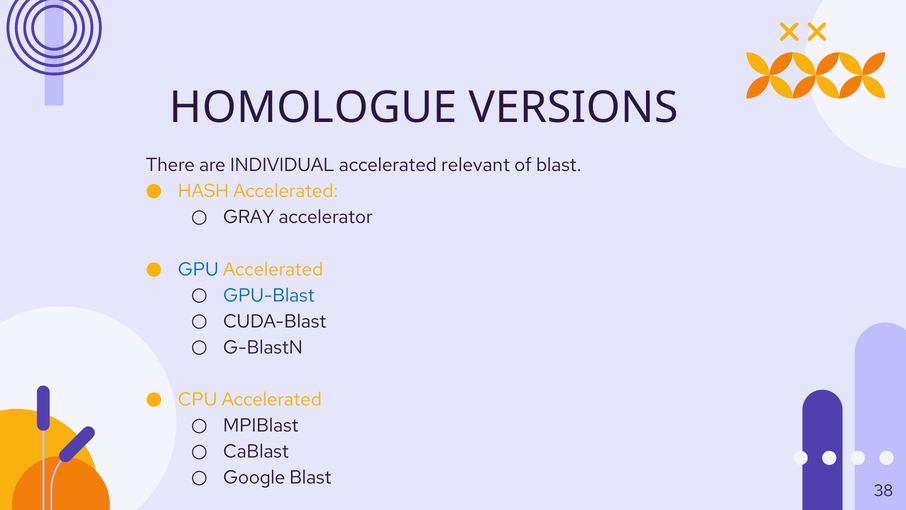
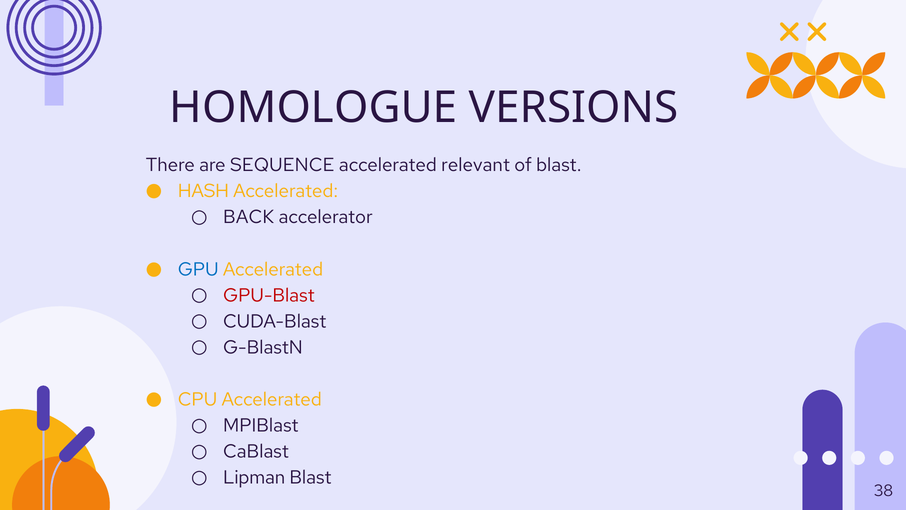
INDIVIDUAL: INDIVIDUAL -> SEQUENCE (282, 165)
GRAY: GRAY -> BACK (249, 217)
GPU-Blast colour: blue -> red (269, 295)
Google: Google -> Lipman (254, 477)
